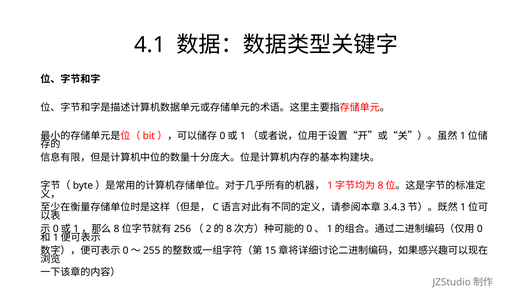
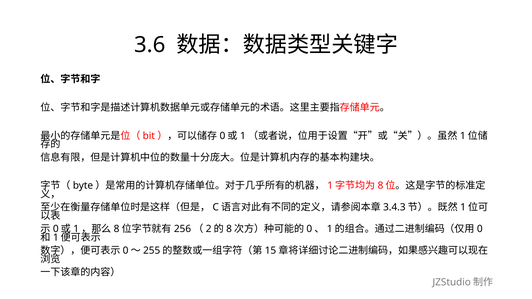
4.1: 4.1 -> 3.6 (150, 45)
